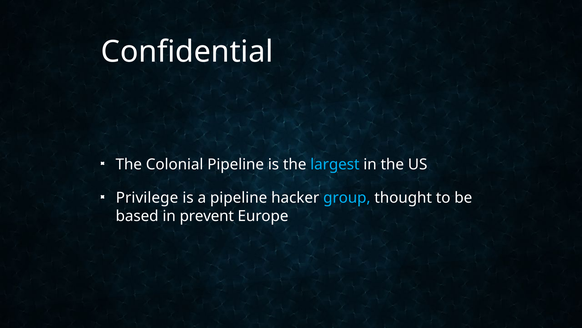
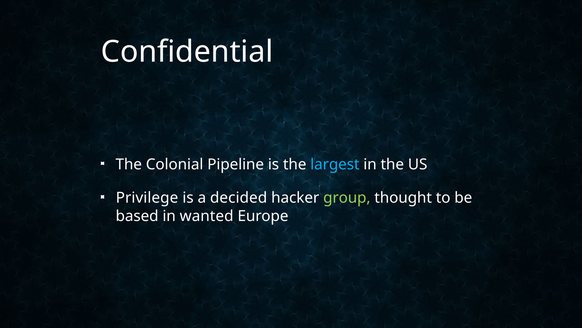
a pipeline: pipeline -> decided (239, 197)
group colour: light blue -> light green (347, 197)
prevent: prevent -> wanted (207, 216)
